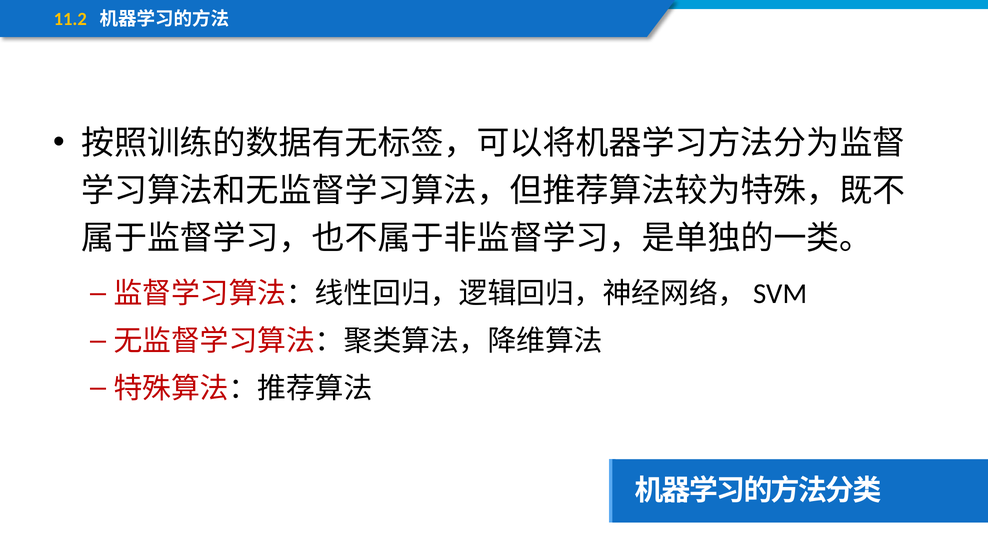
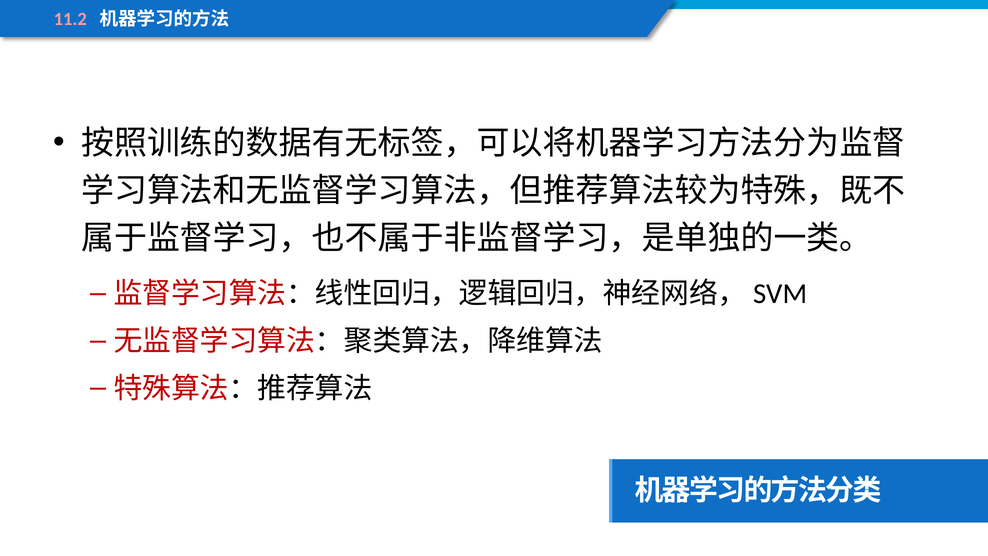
11.2 colour: yellow -> pink (70, 19)
